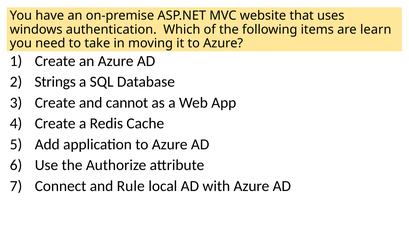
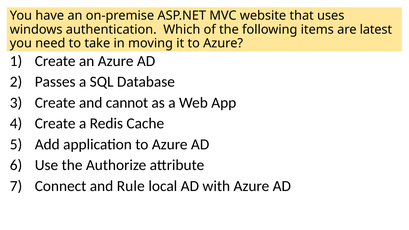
learn: learn -> latest (376, 30)
Strings: Strings -> Passes (55, 82)
